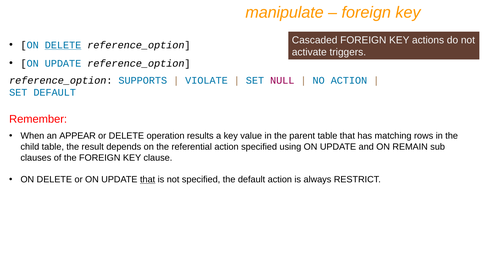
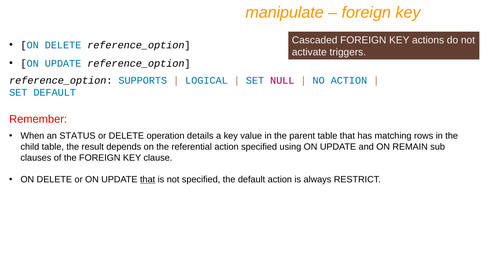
DELETE underline: present -> none (63, 45)
VIOLATE: VIOLATE -> LOGICAL (206, 80)
APPEAR: APPEAR -> STATUS (77, 136)
results: results -> details (200, 136)
